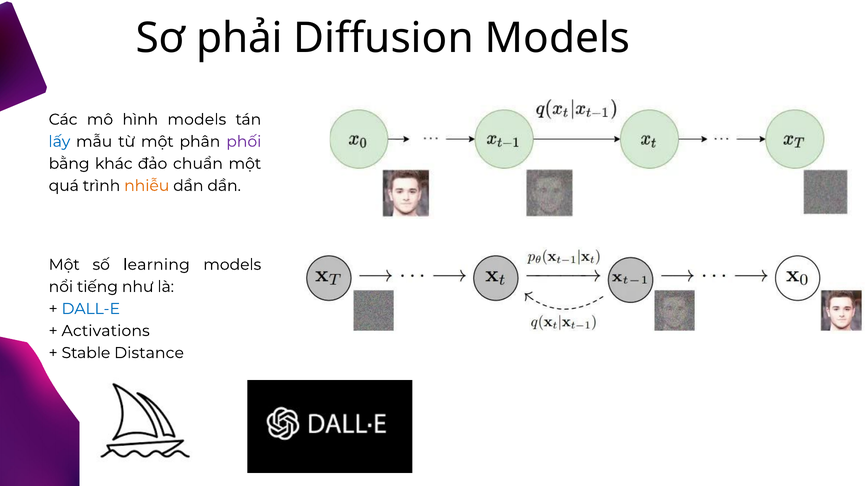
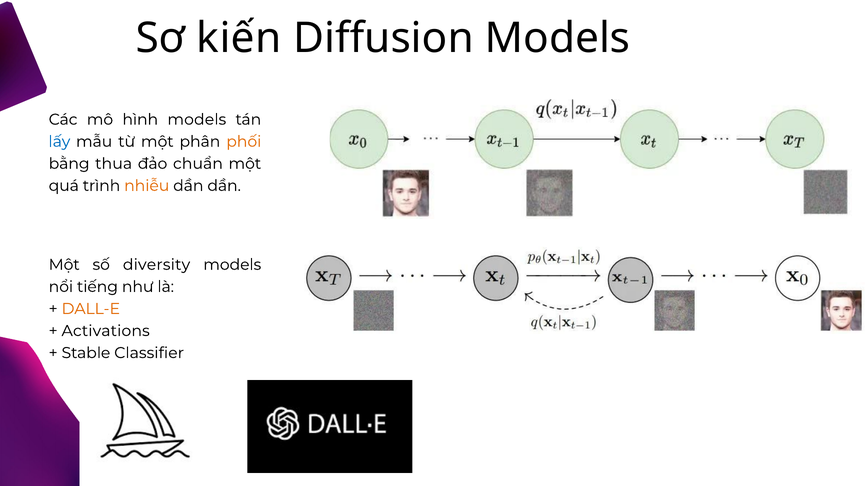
phải: phải -> kiến (239, 38)
phối colour: purple -> orange (244, 142)
khác: khác -> thua (114, 164)
learning: learning -> diversity (156, 265)
DALL-E colour: blue -> orange (91, 309)
Distance: Distance -> Classifier (149, 353)
